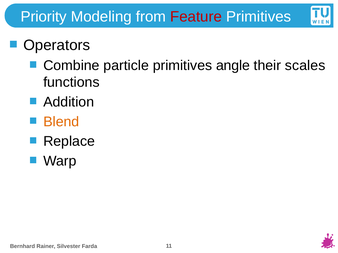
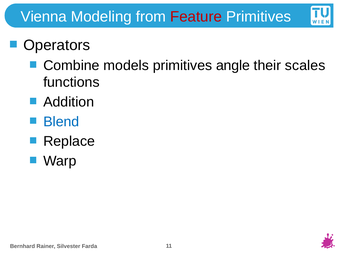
Priority: Priority -> Vienna (44, 17)
particle: particle -> models (126, 66)
Blend colour: orange -> blue (61, 122)
